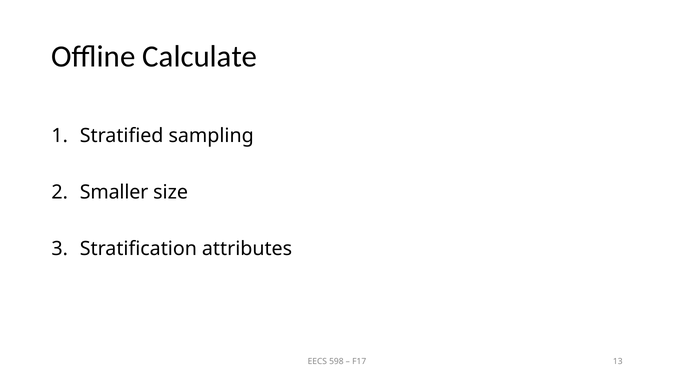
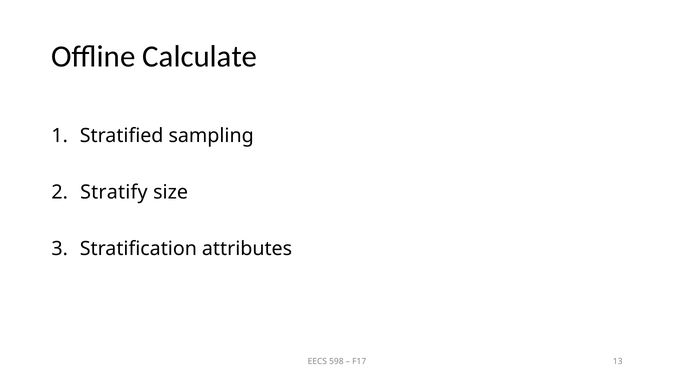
Smaller: Smaller -> Stratify (114, 192)
